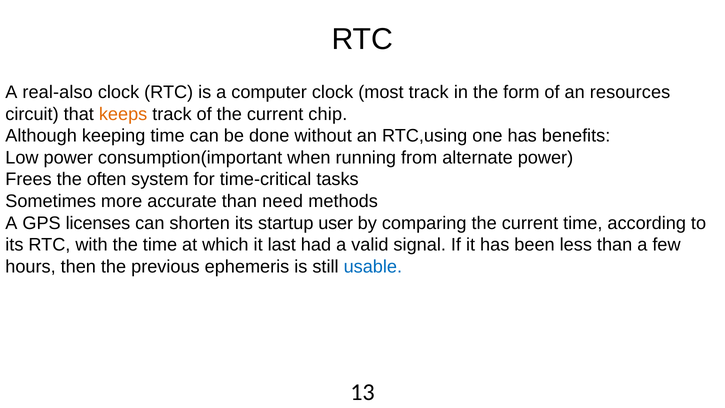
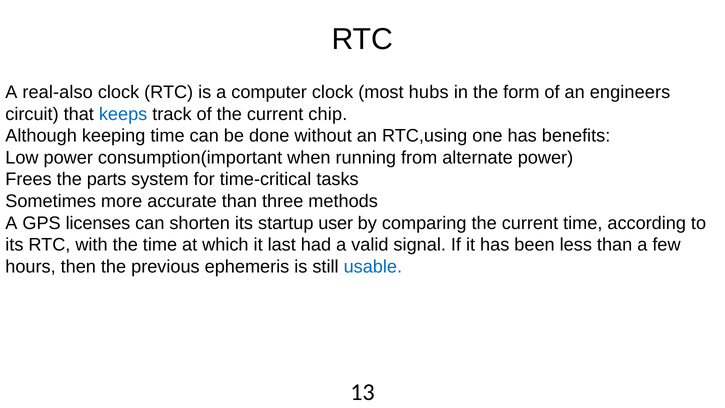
most track: track -> hubs (429, 92)
resources: resources -> engineers (630, 92)
keeps colour: orange -> blue (123, 114)
often: often -> parts (107, 179)
need: need -> three (283, 201)
